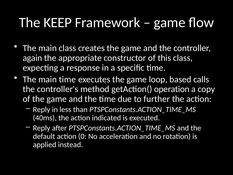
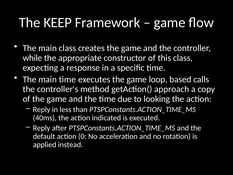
again: again -> while (32, 58)
operation: operation -> approach (172, 89)
further: further -> looking (157, 99)
